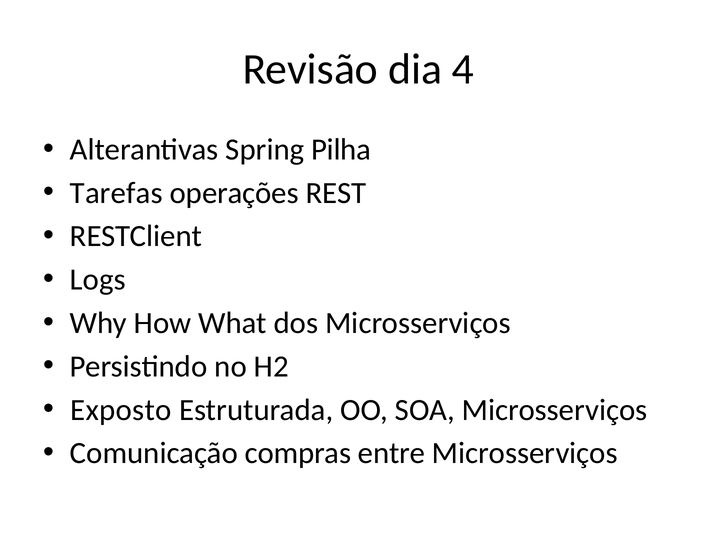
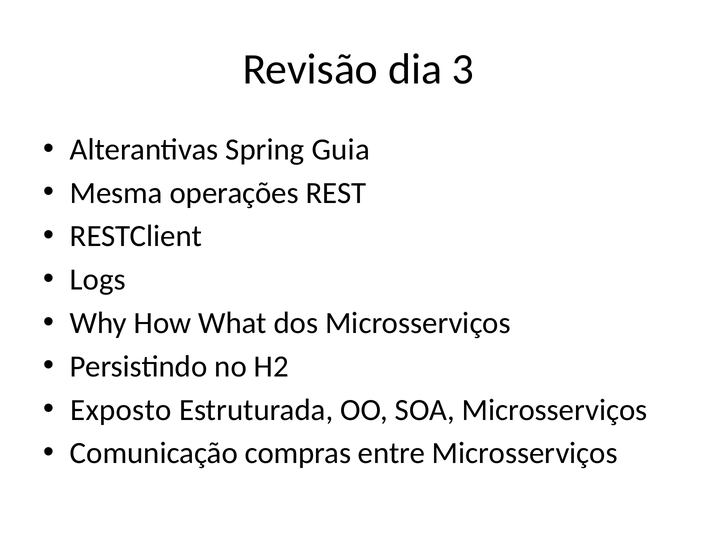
4: 4 -> 3 (463, 69)
Pilha: Pilha -> Guia (341, 150)
Tarefas: Tarefas -> Mesma (116, 193)
